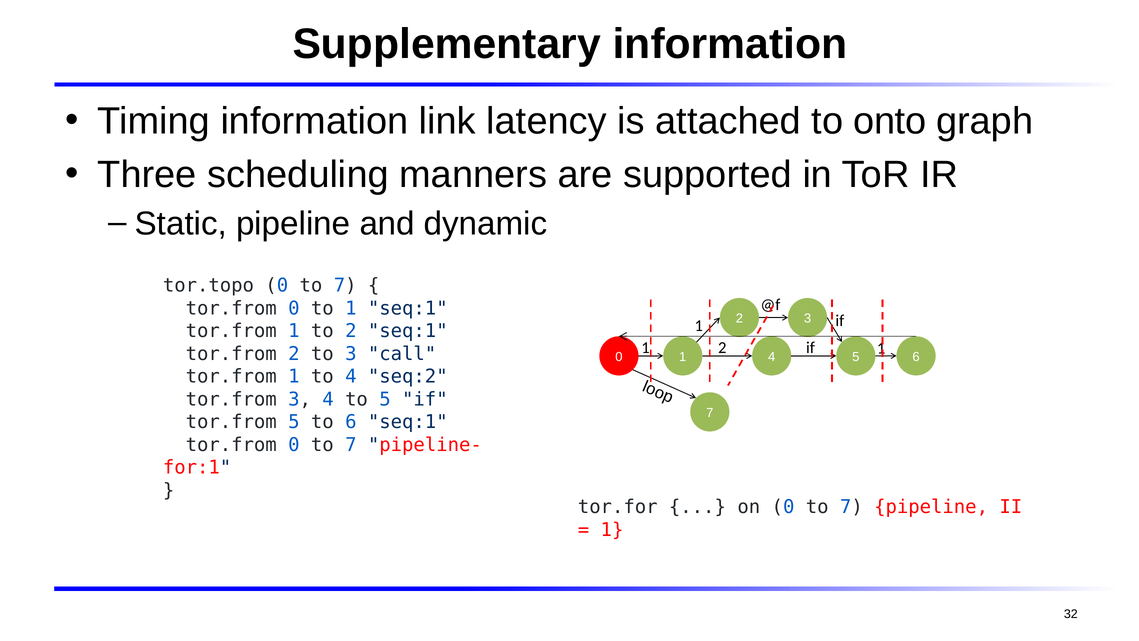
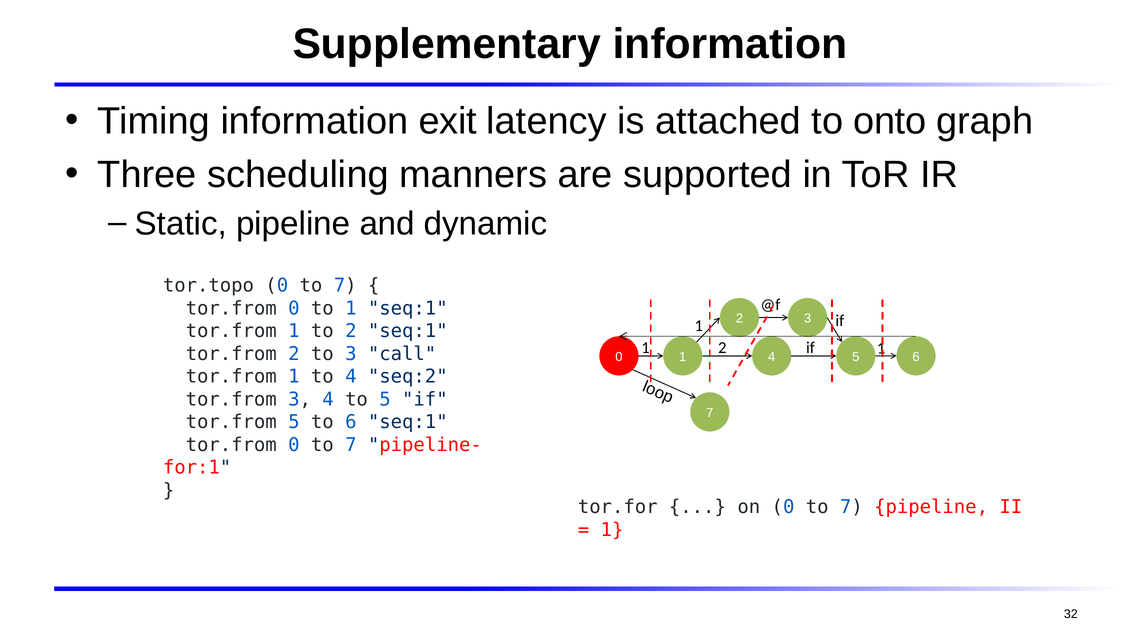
link: link -> exit (448, 121)
